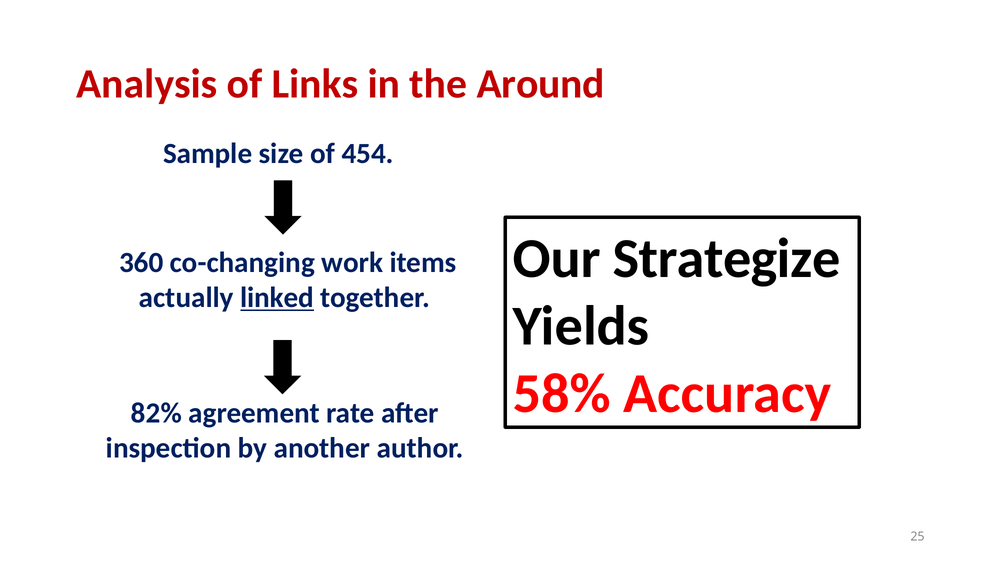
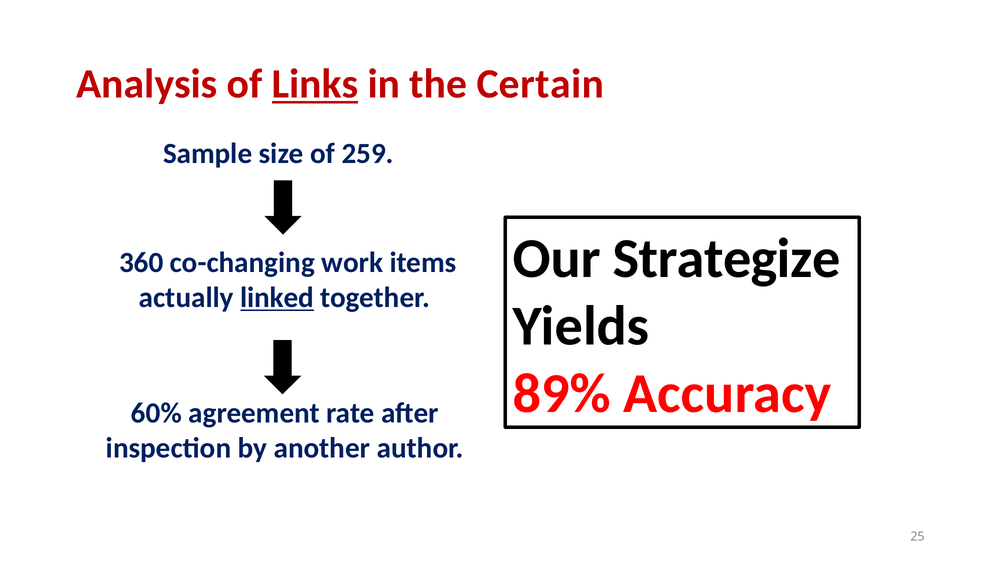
Links underline: none -> present (315, 84)
Around: Around -> Certain (540, 84)
454: 454 -> 259 (368, 154)
58%: 58% -> 89% (562, 394)
82%: 82% -> 60% (156, 413)
